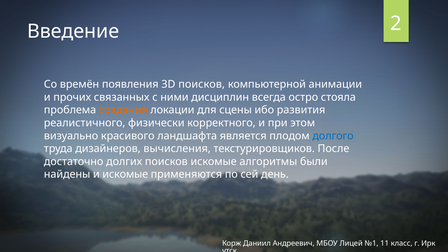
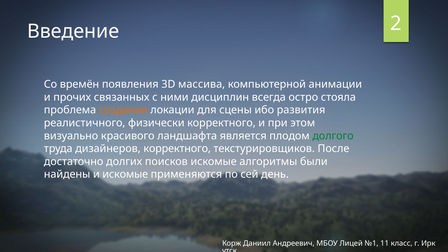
3D поисков: поисков -> массива (202, 84)
долгого colour: blue -> green (333, 136)
дизайнеров вычисления: вычисления -> корректного (177, 149)
